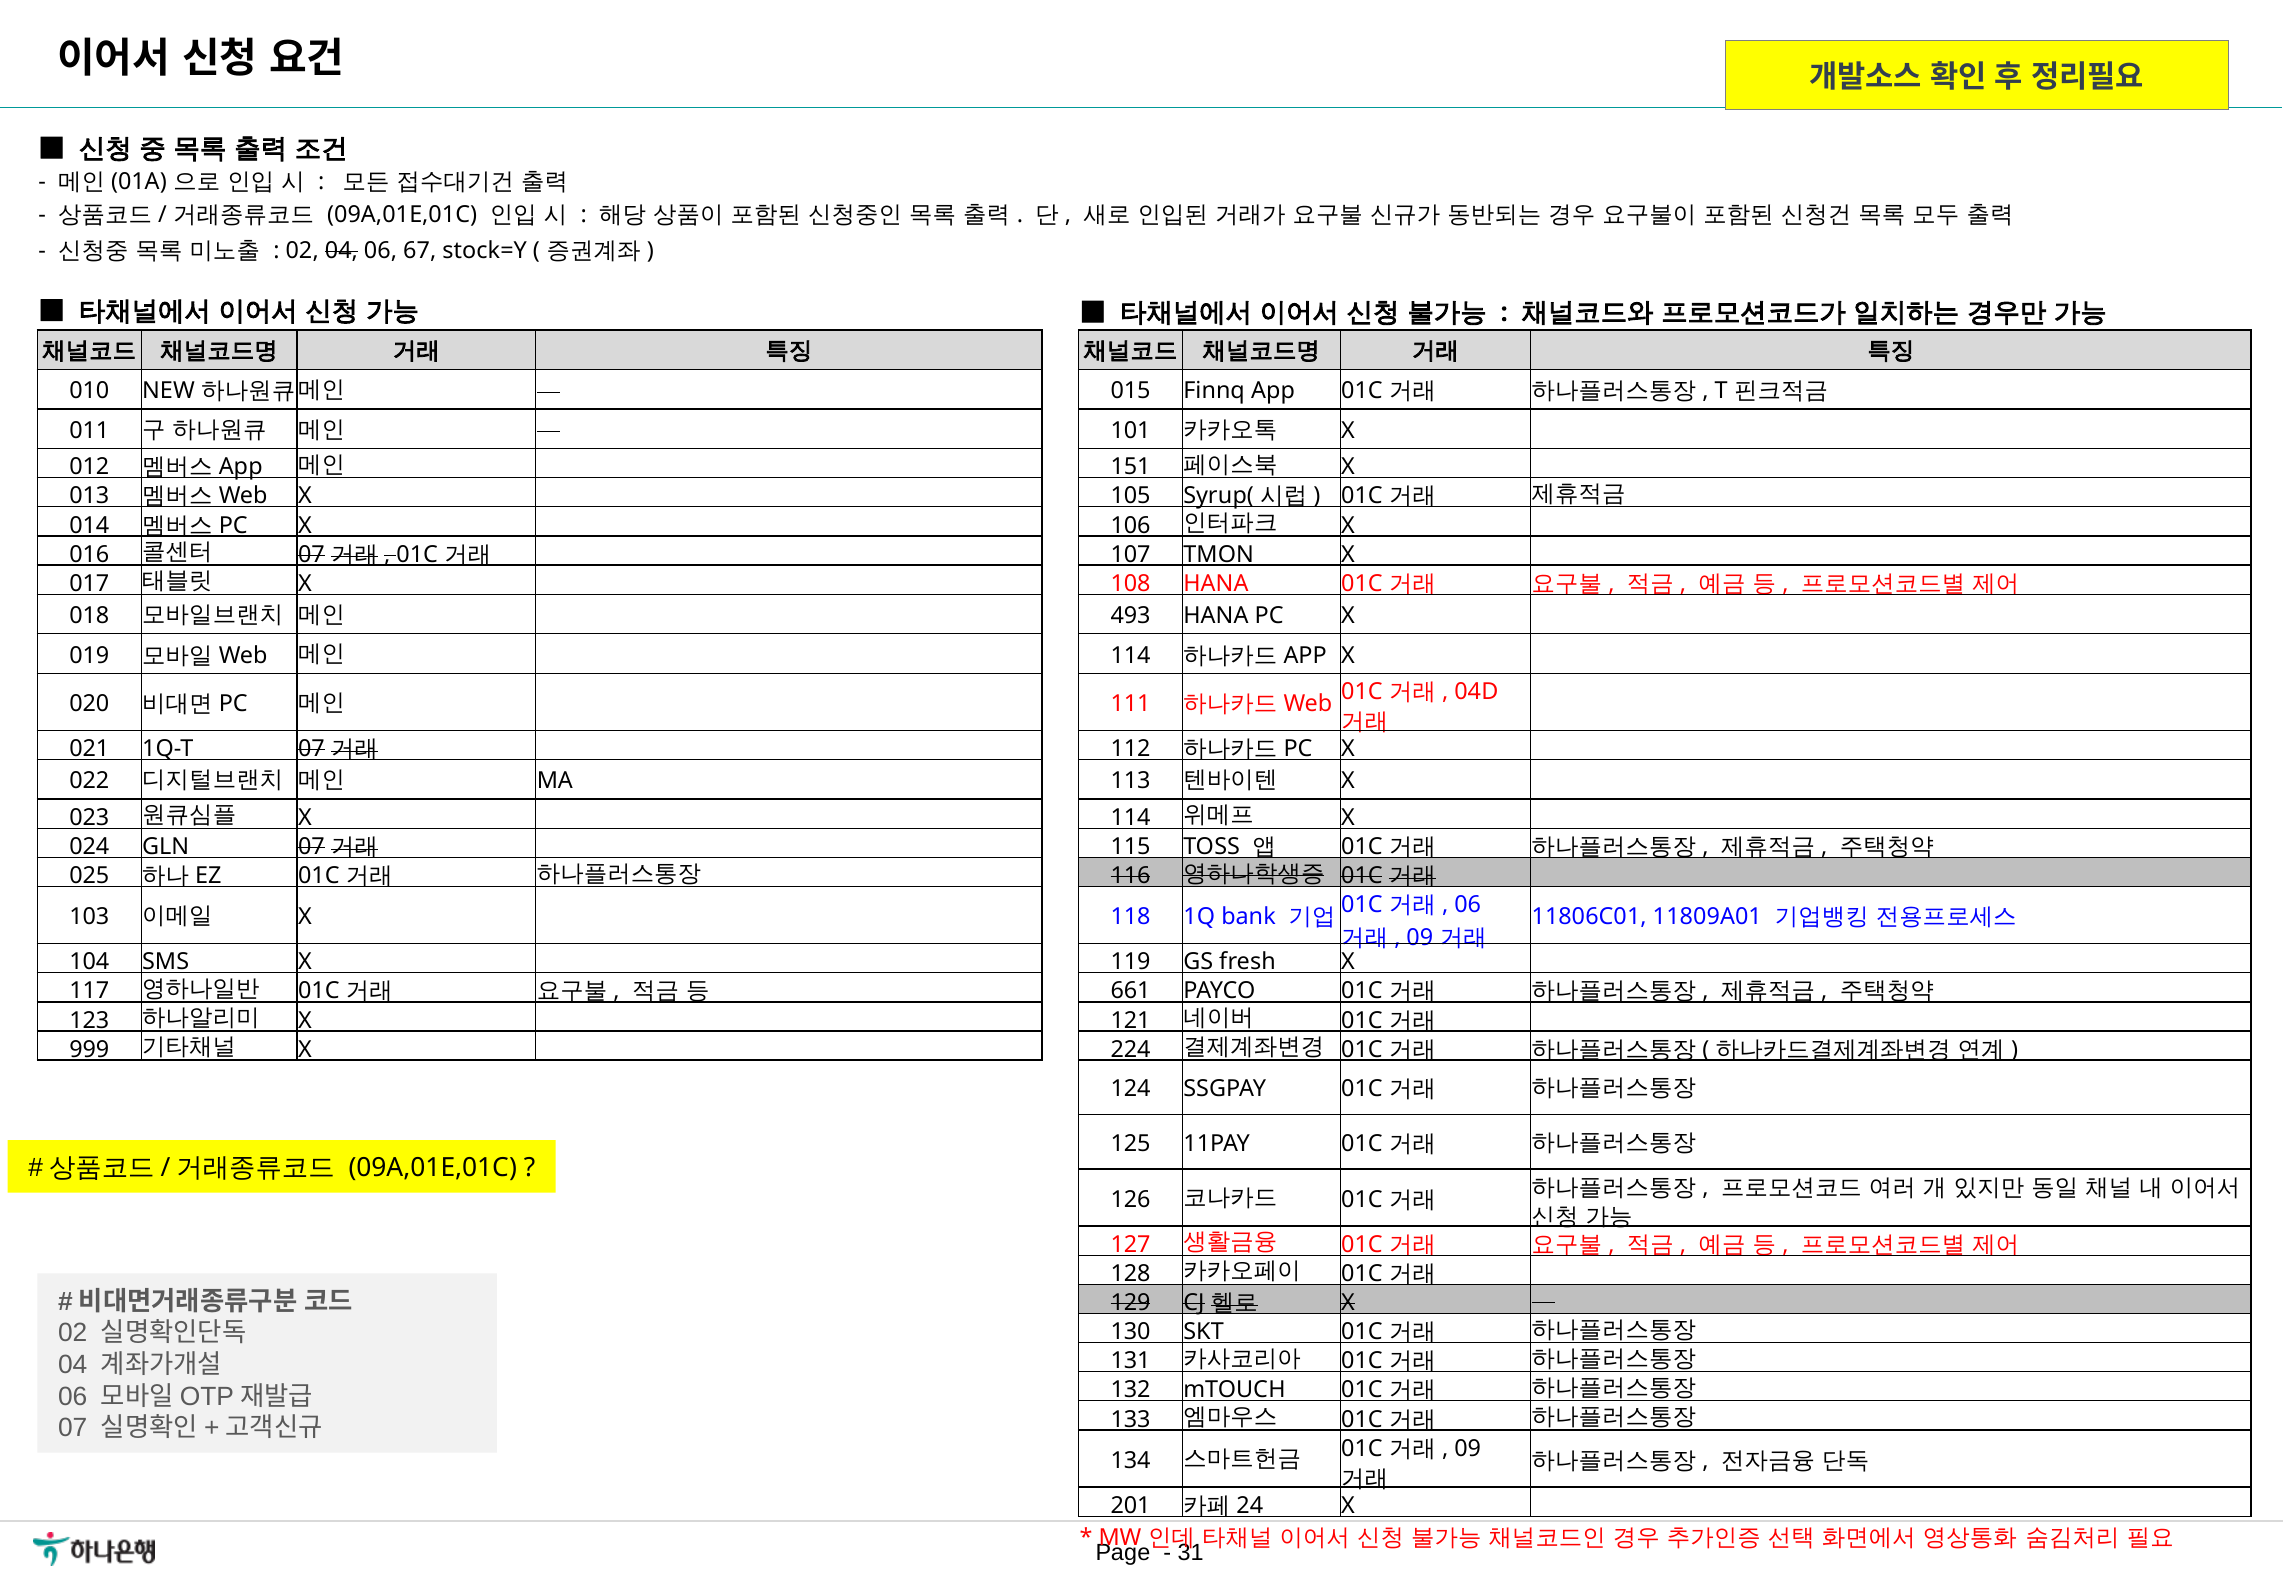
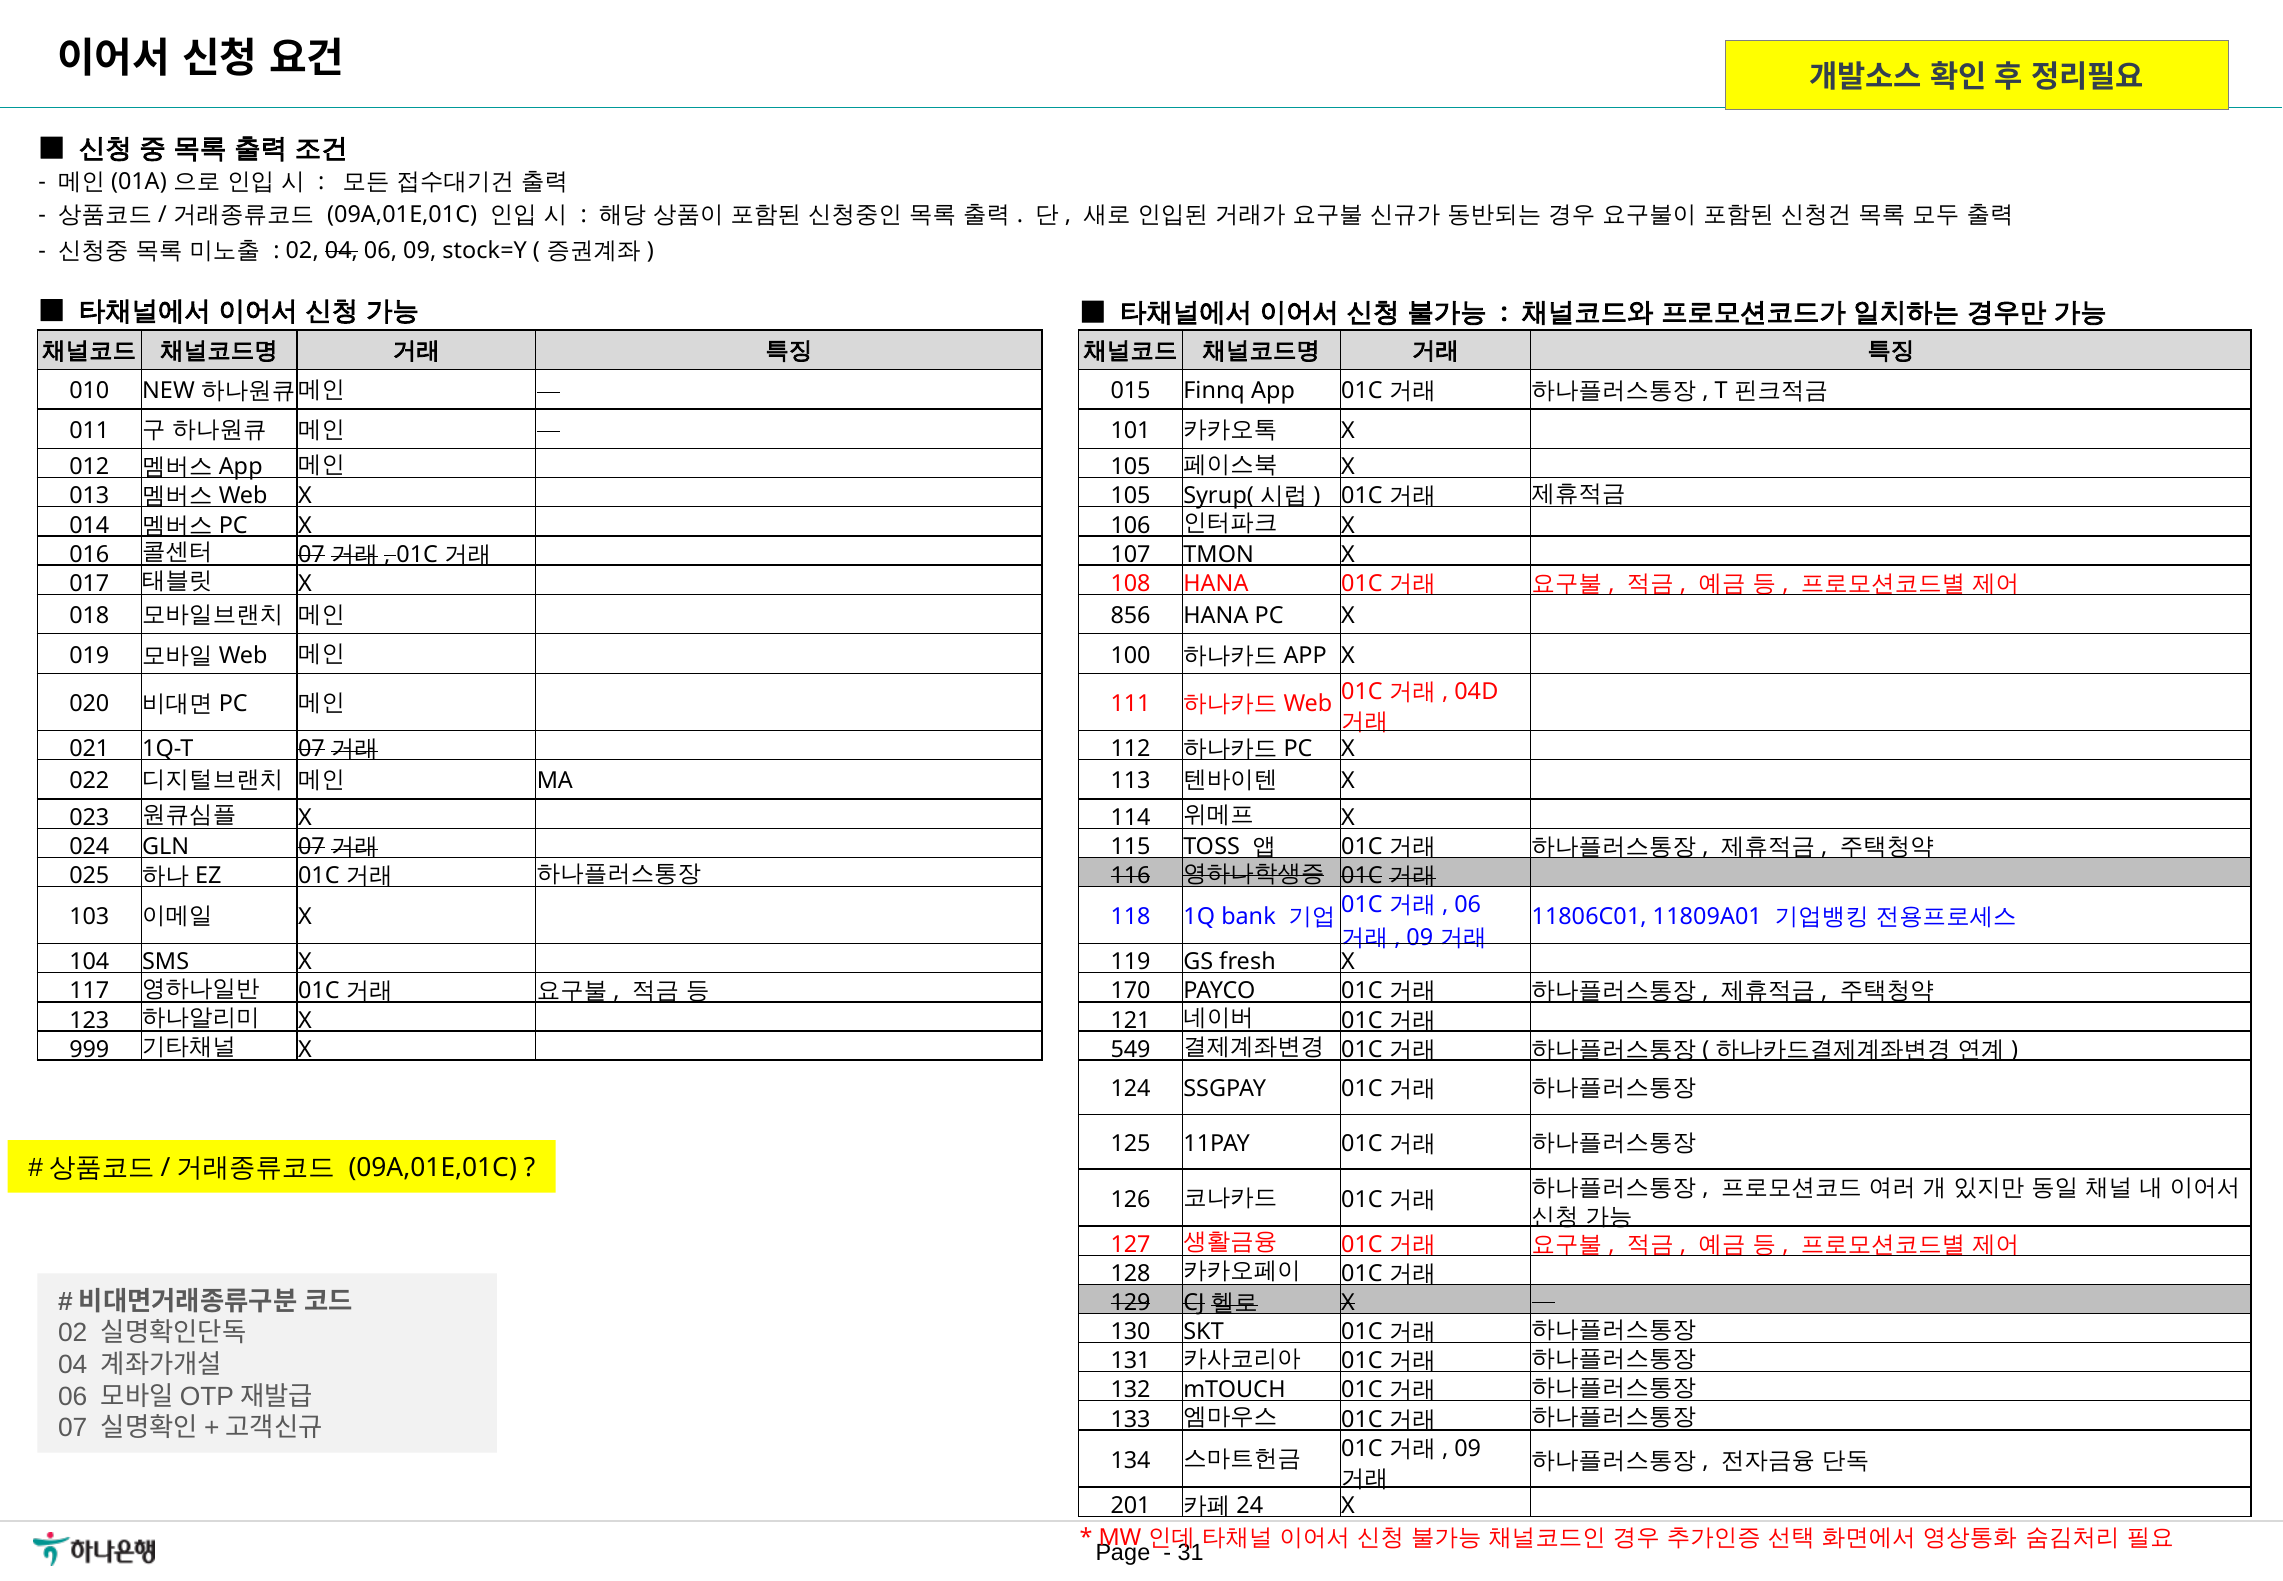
06 67: 67 -> 09 (420, 251)
151: 151 -> 105 (1131, 467)
493: 493 -> 856 (1131, 616)
114: 114 -> 100 (1131, 655)
661: 661 -> 170 (1131, 991)
224: 224 -> 549 (1131, 1049)
